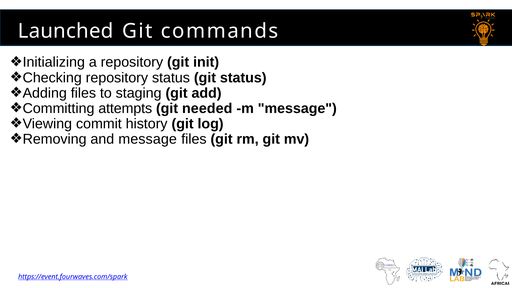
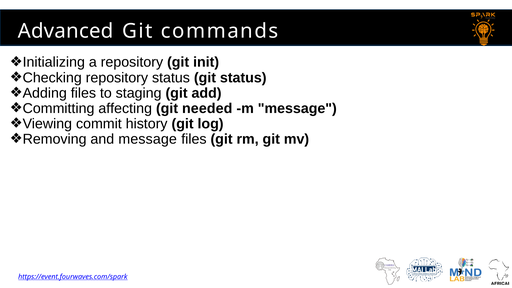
Launched: Launched -> Advanced (66, 31)
attempts: attempts -> affecting (125, 108)
